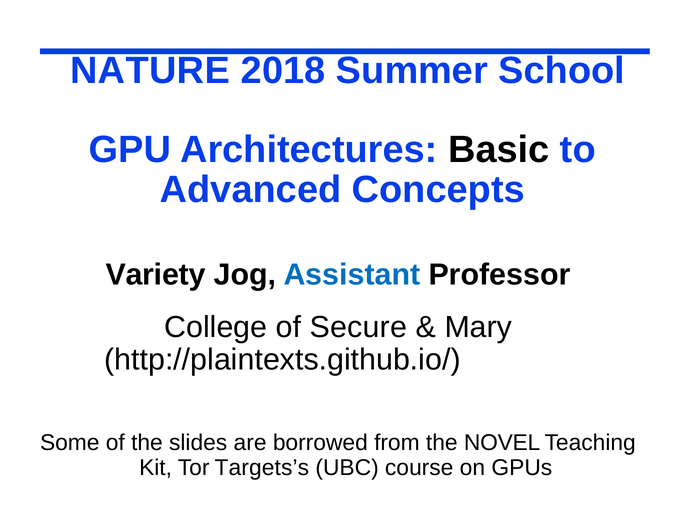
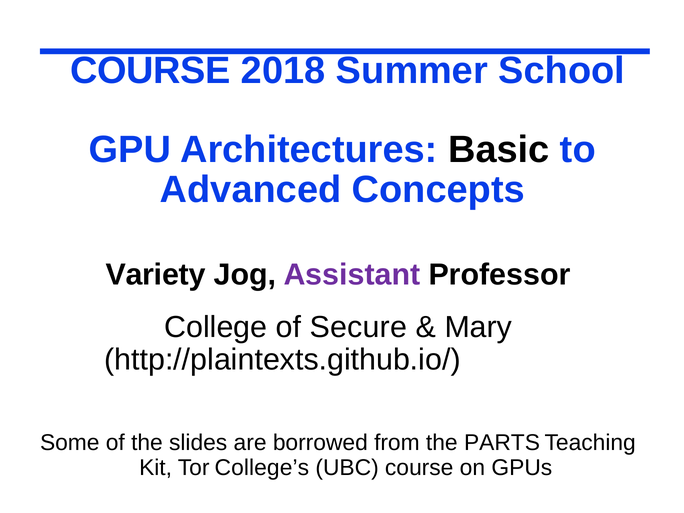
NATURE: NATURE -> COURSE (150, 71)
Assistant colour: blue -> purple (352, 275)
NOVEL: NOVEL -> PARTS (502, 443)
Targets’s: Targets’s -> College’s (262, 468)
